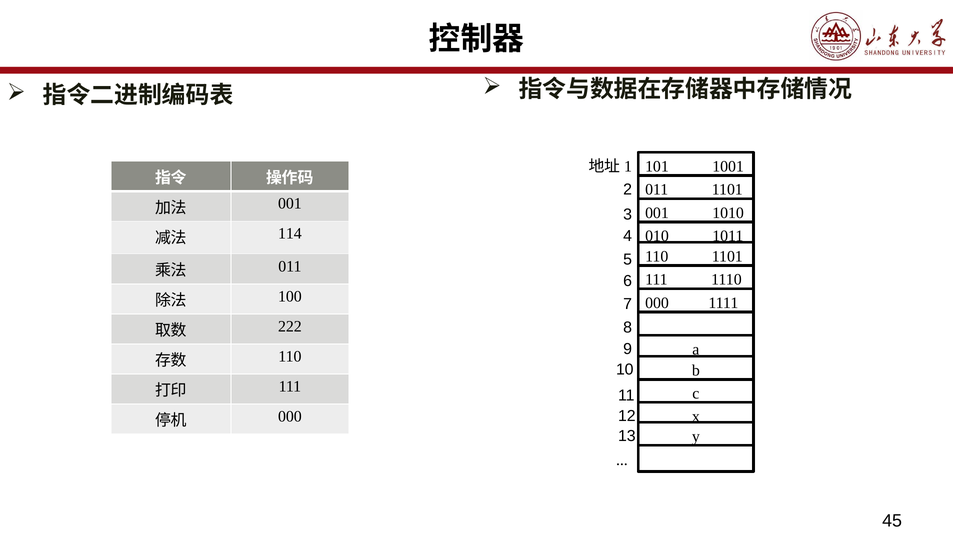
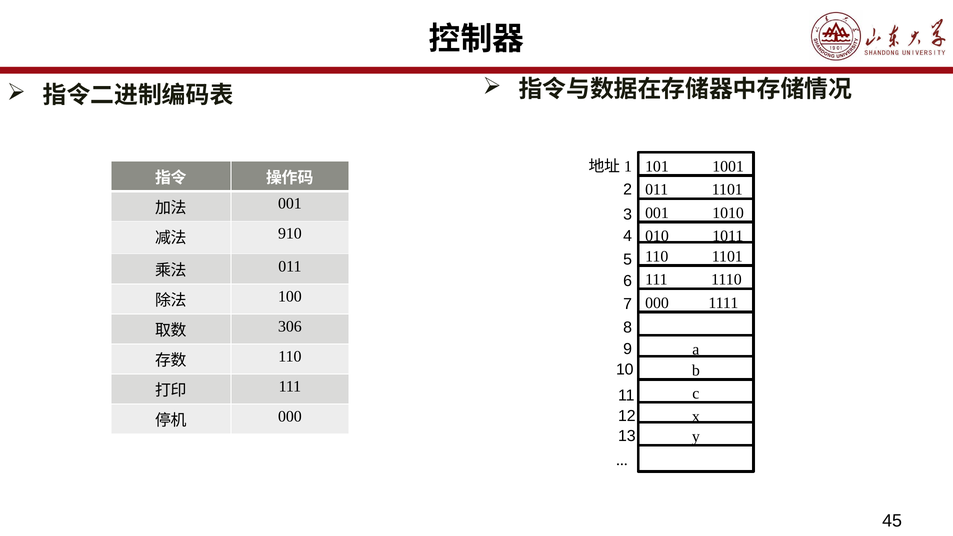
114: 114 -> 910 (290, 234)
222: 222 -> 306 (290, 326)
